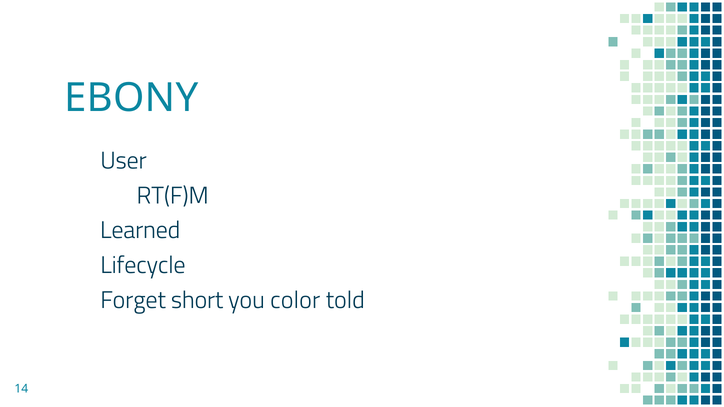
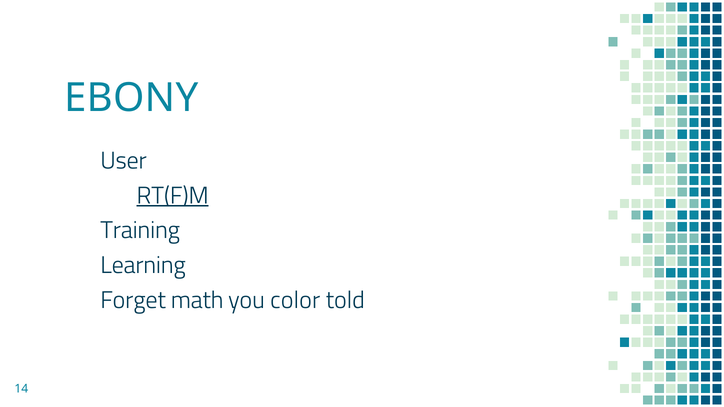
RT(F)M underline: none -> present (173, 196)
Learned: Learned -> Training (140, 231)
Lifecycle: Lifecycle -> Learning (143, 266)
short: short -> math (197, 301)
